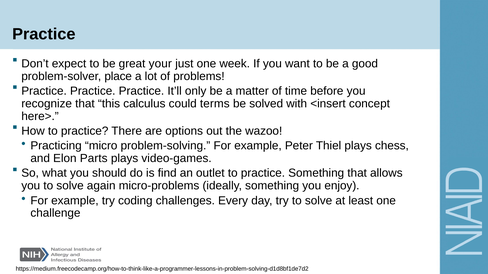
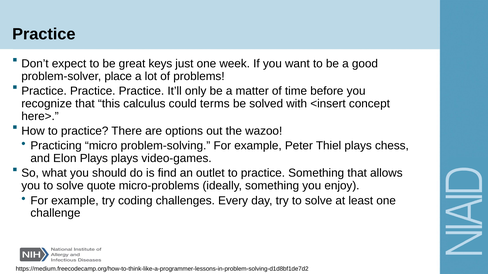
your: your -> keys (160, 64)
Elon Parts: Parts -> Plays (94, 159)
again: again -> quote (101, 186)
